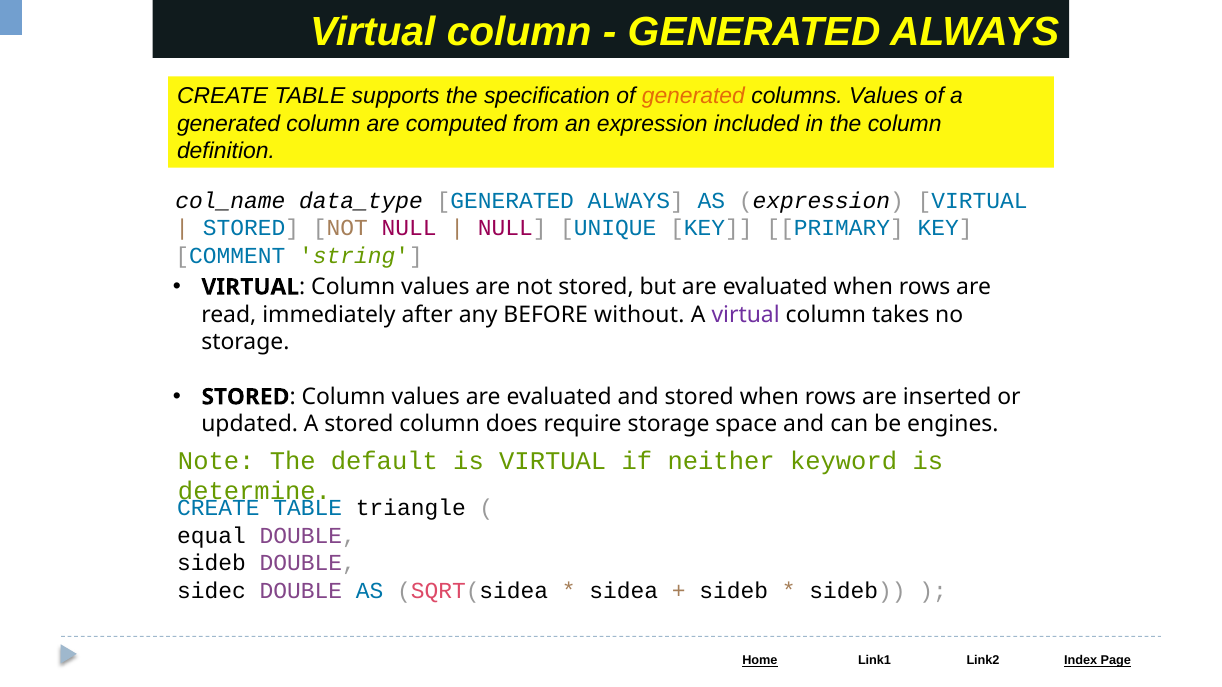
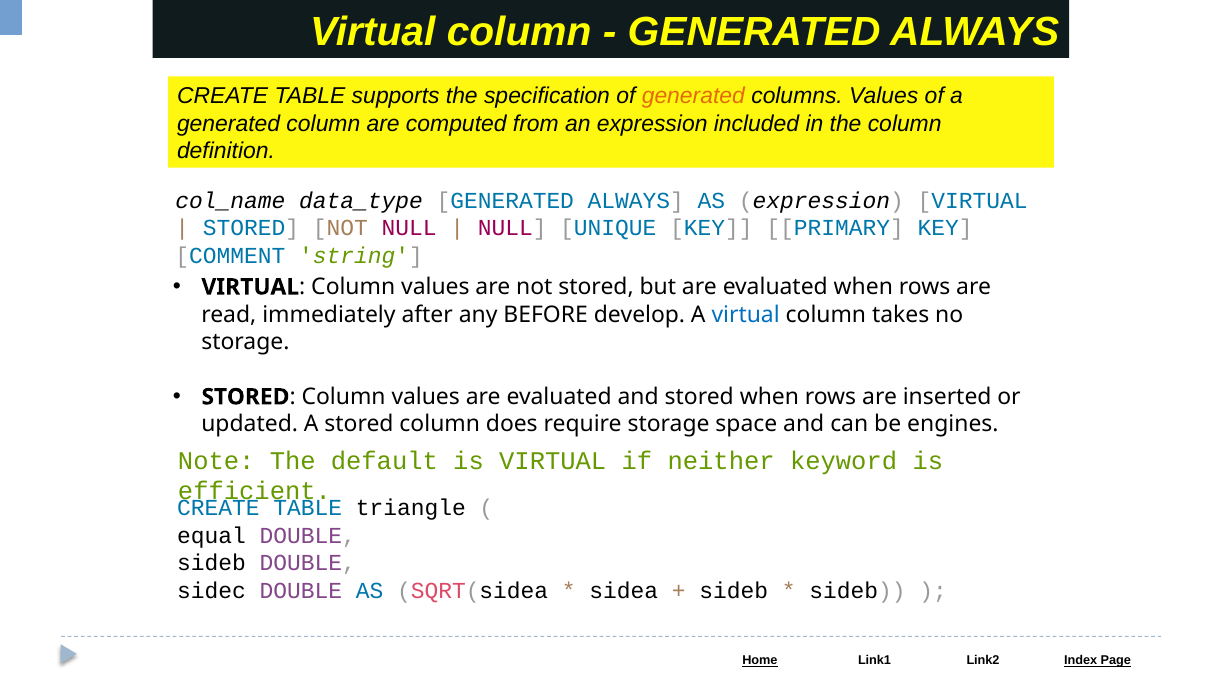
without: without -> develop (639, 315)
virtual colour: purple -> blue (746, 315)
determine: determine -> efficient (254, 492)
